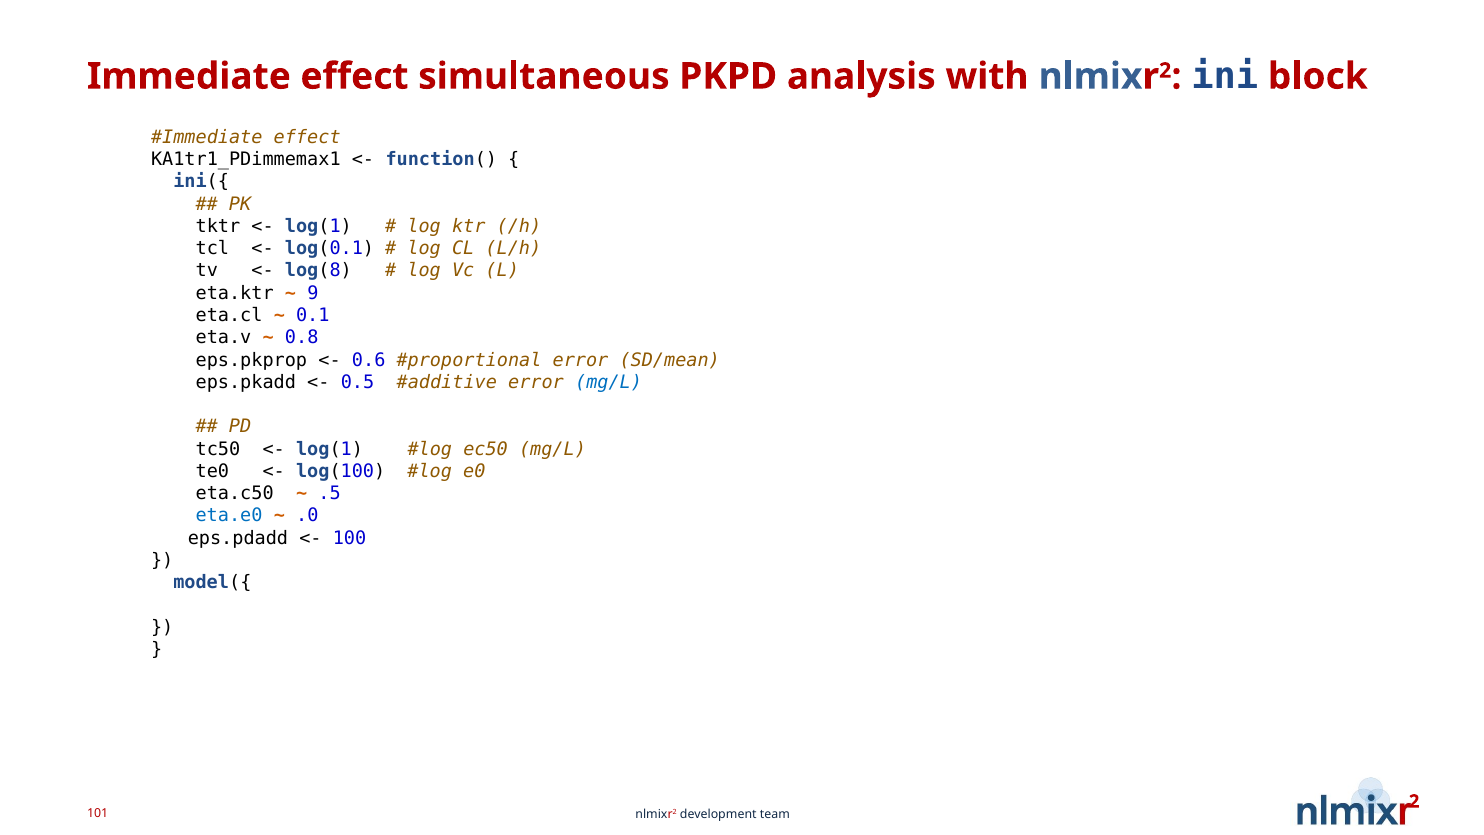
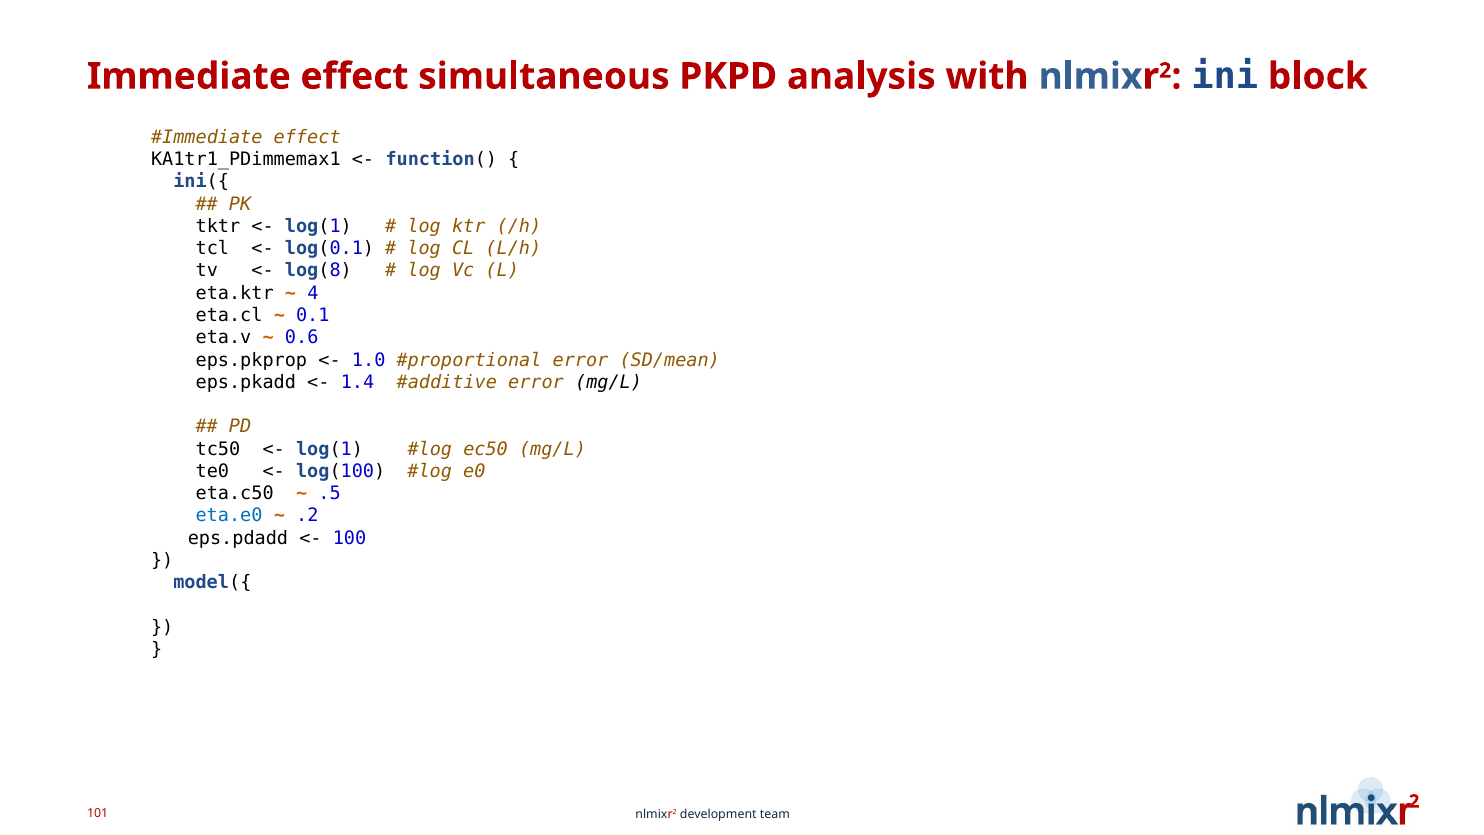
9: 9 -> 4 (313, 293)
0.8: 0.8 -> 0.6 (302, 338)
0.6: 0.6 -> 1.0 (369, 360)
0.5: 0.5 -> 1.4 (358, 382)
mg/L colour: blue -> black (609, 382)
.0: .0 -> .2 (307, 516)
